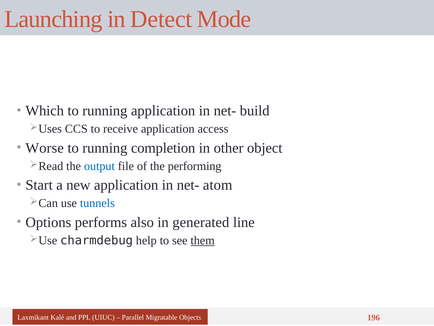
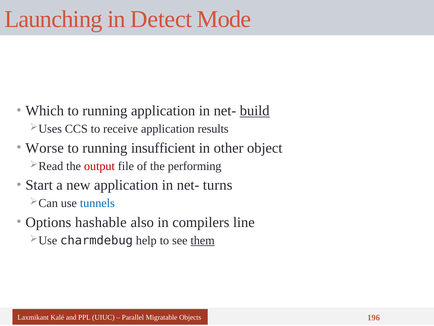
build underline: none -> present (255, 111)
access: access -> results (213, 129)
completion: completion -> insufficient (163, 148)
output colour: blue -> red (99, 166)
atom: atom -> turns (218, 185)
performs: performs -> hashable (101, 222)
generated: generated -> compilers (201, 222)
